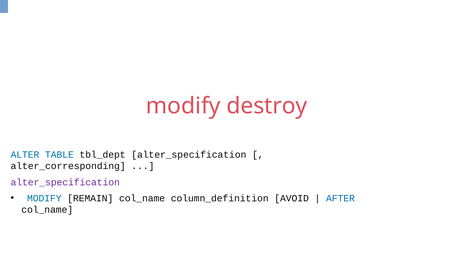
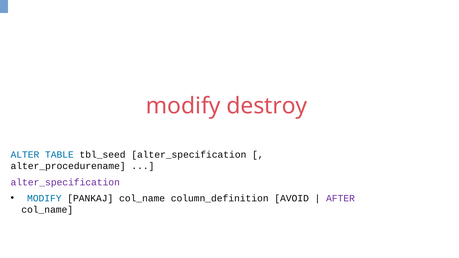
tbl_dept: tbl_dept -> tbl_seed (103, 155)
alter_corresponding: alter_corresponding -> alter_procedurename (68, 166)
REMAIN: REMAIN -> PANKAJ (90, 198)
AFTER colour: blue -> purple (340, 198)
